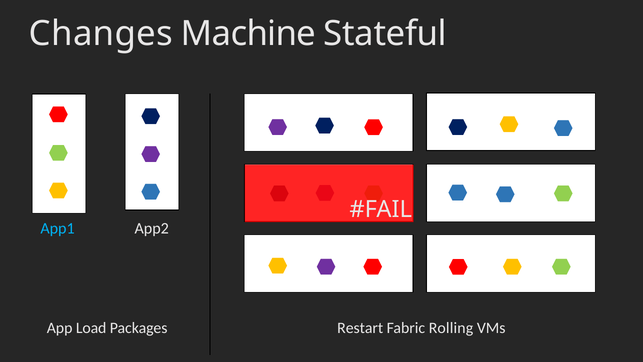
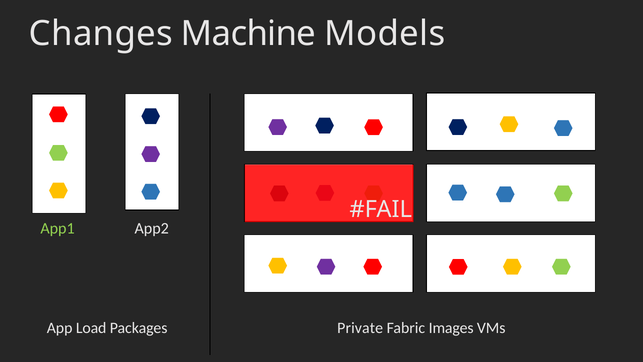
Stateful: Stateful -> Models (385, 34)
App1 colour: light blue -> light green (58, 228)
Restart: Restart -> Private (360, 328)
Rolling: Rolling -> Images (451, 328)
